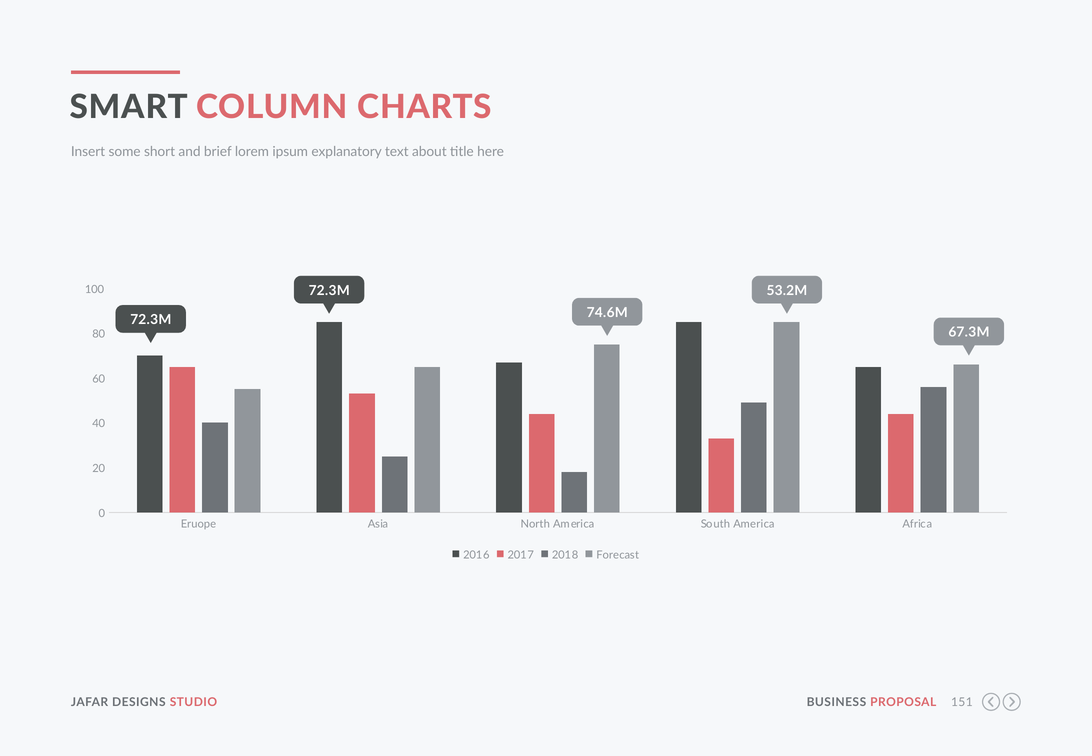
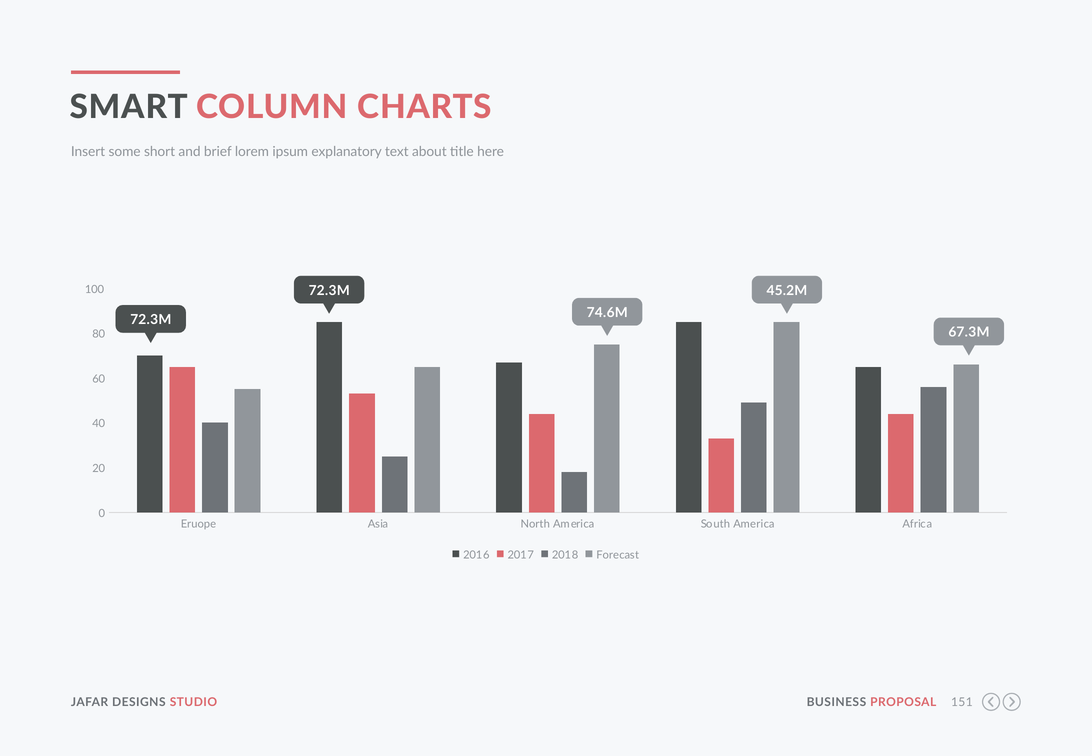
53.2M: 53.2M -> 45.2M (787, 291)
